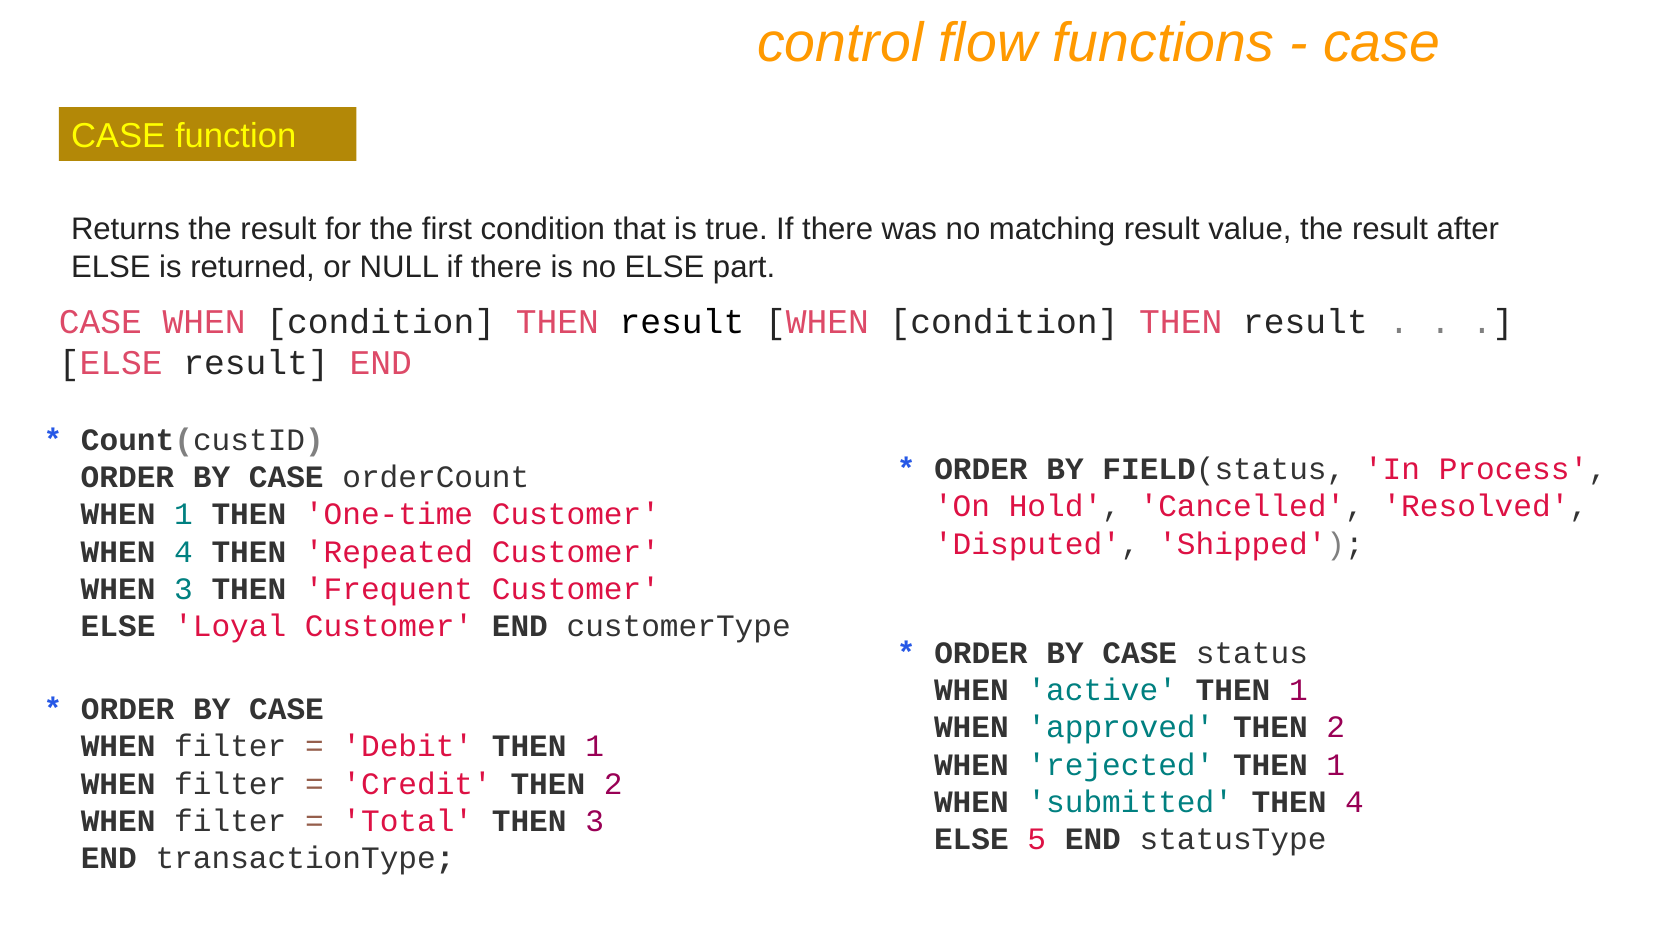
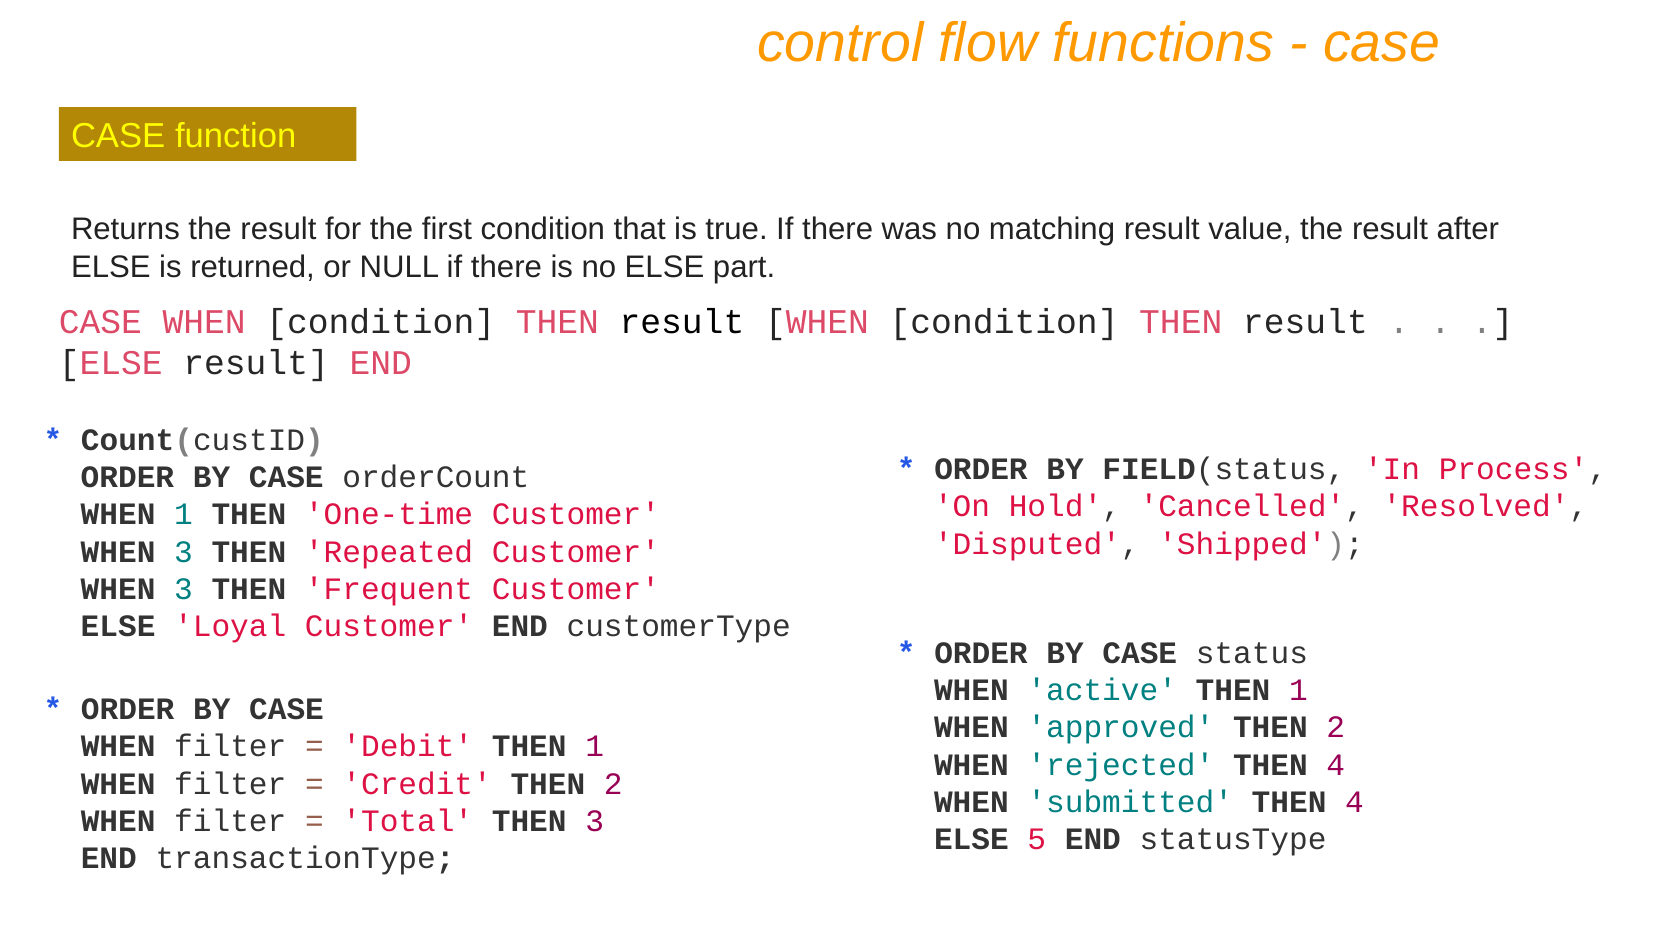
4: 4 -> 3 (184, 552)
rejected THEN 1: 1 -> 4 (1336, 765)
